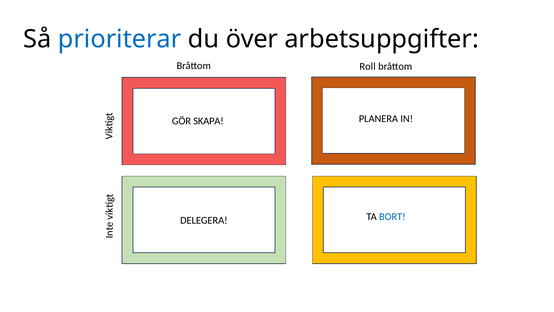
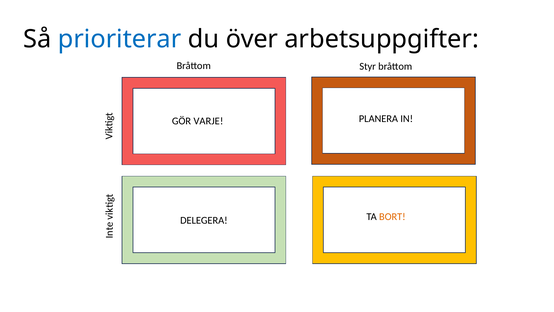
Roll: Roll -> Styr (368, 66)
SKAPA: SKAPA -> VARJE (208, 121)
BORT colour: blue -> orange (392, 217)
